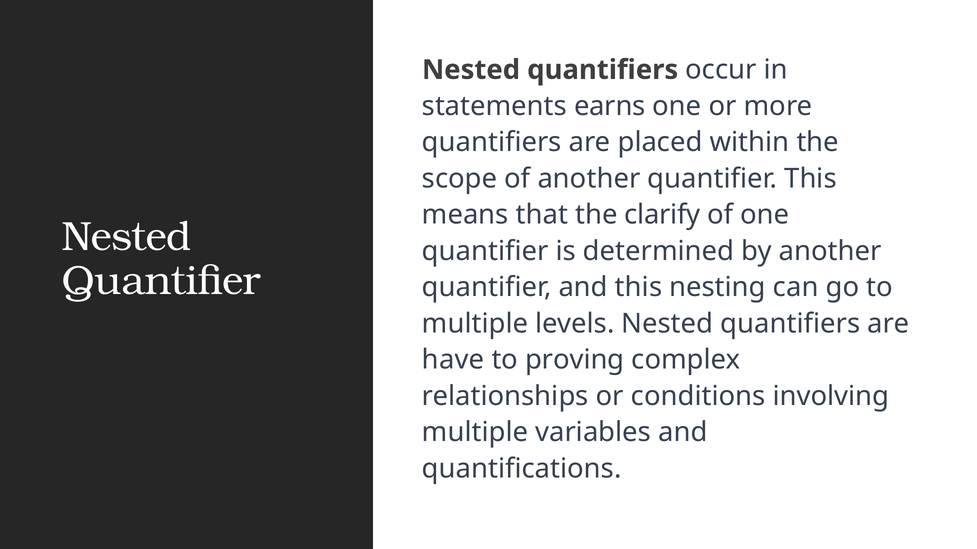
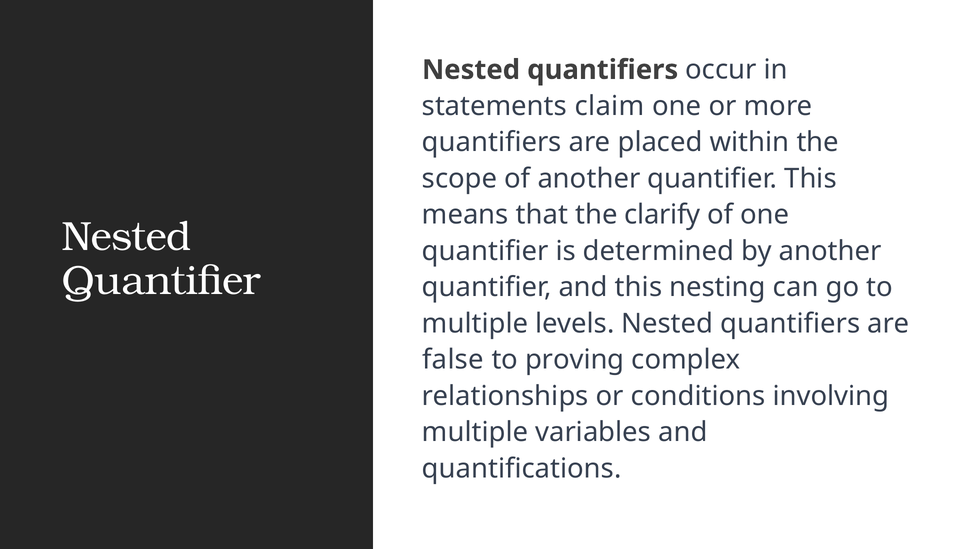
earns: earns -> claim (610, 106)
have: have -> false (453, 360)
